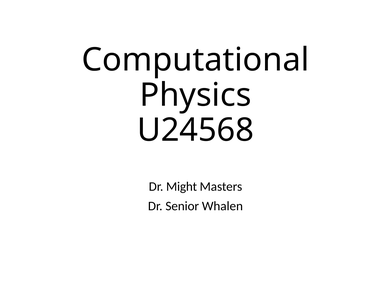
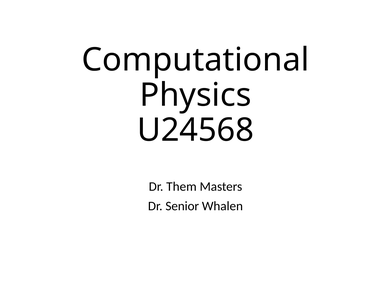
Might: Might -> Them (181, 187)
